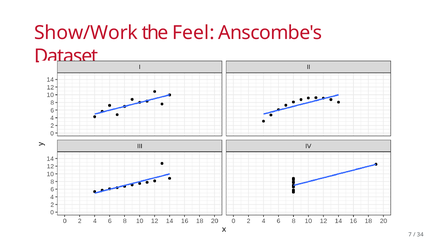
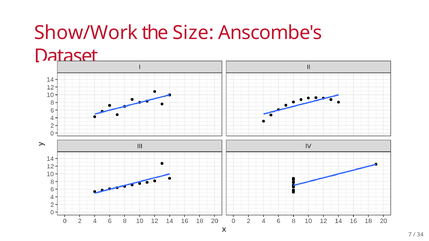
Feel: Feel -> Size (193, 33)
